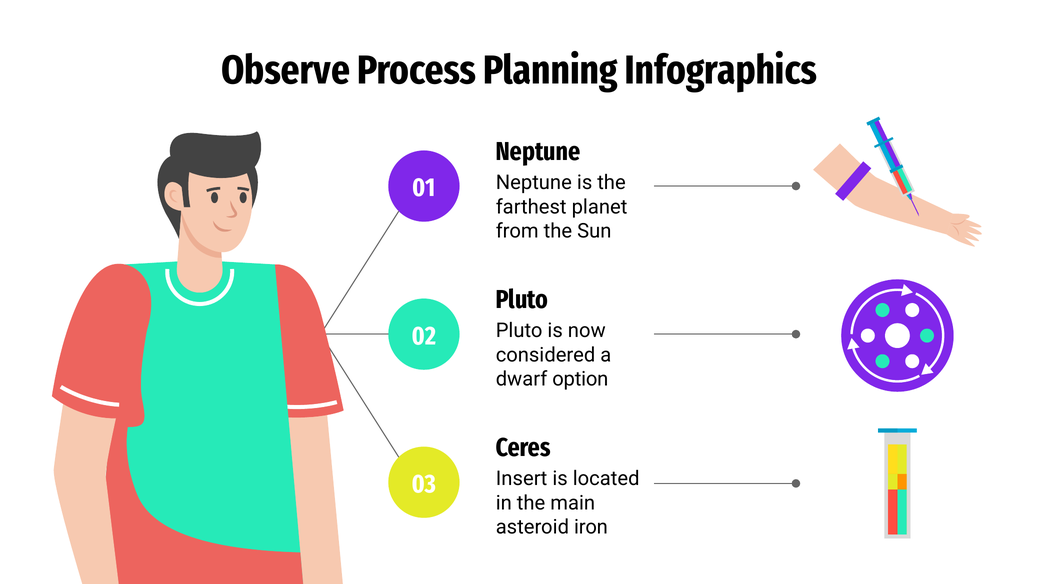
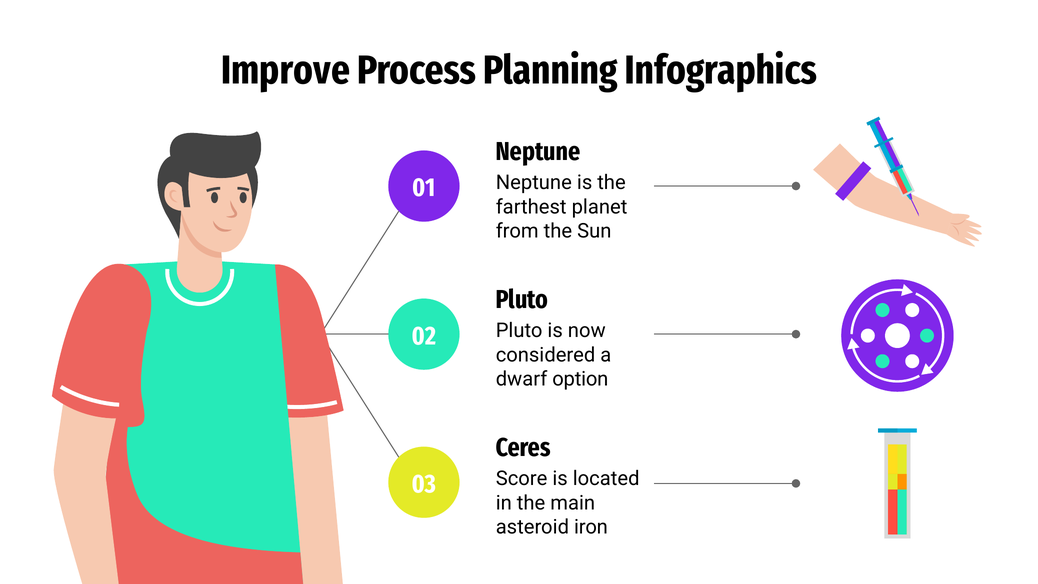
Observe: Observe -> Improve (286, 71)
Insert: Insert -> Score (522, 479)
